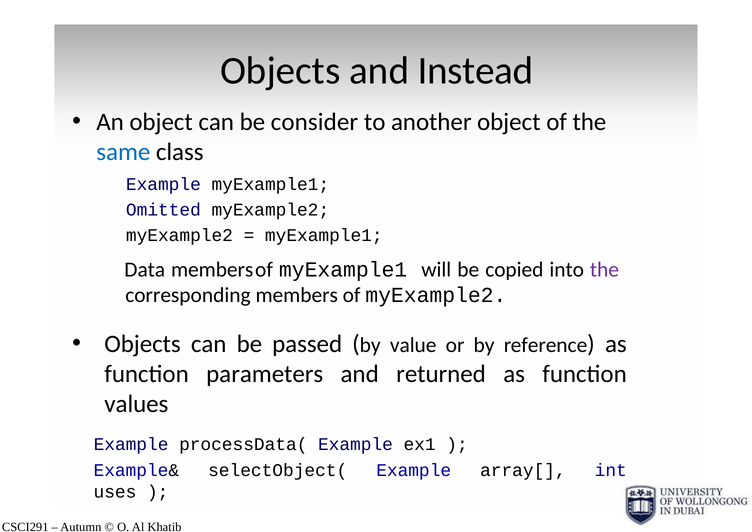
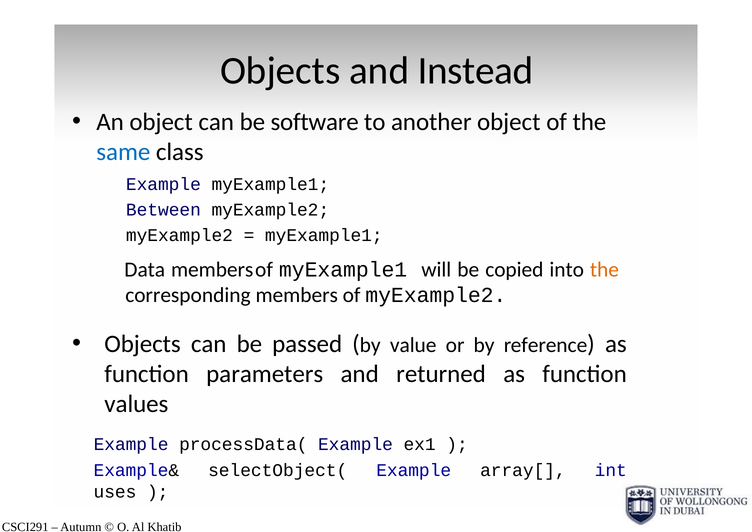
consider: consider -> software (315, 122)
Omitted: Omitted -> Between (163, 210)
the colour: purple -> orange (604, 270)
